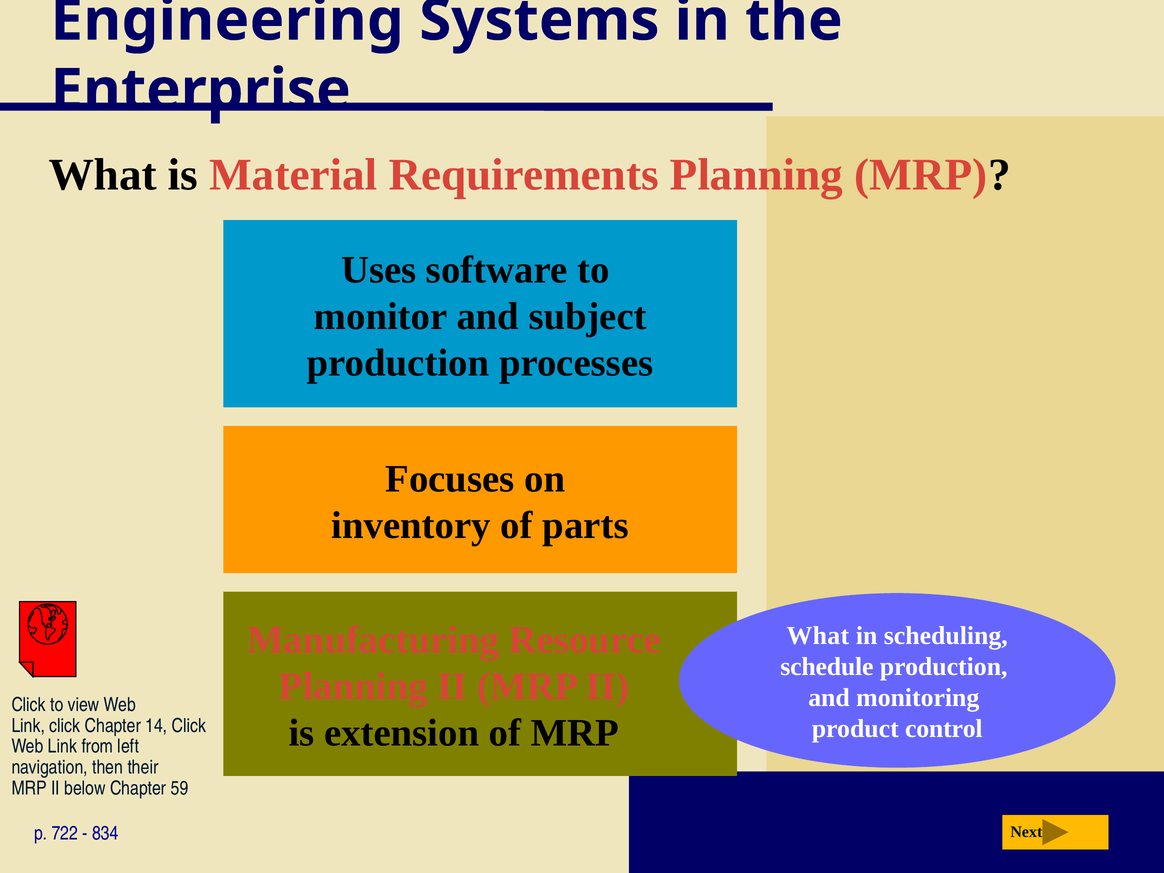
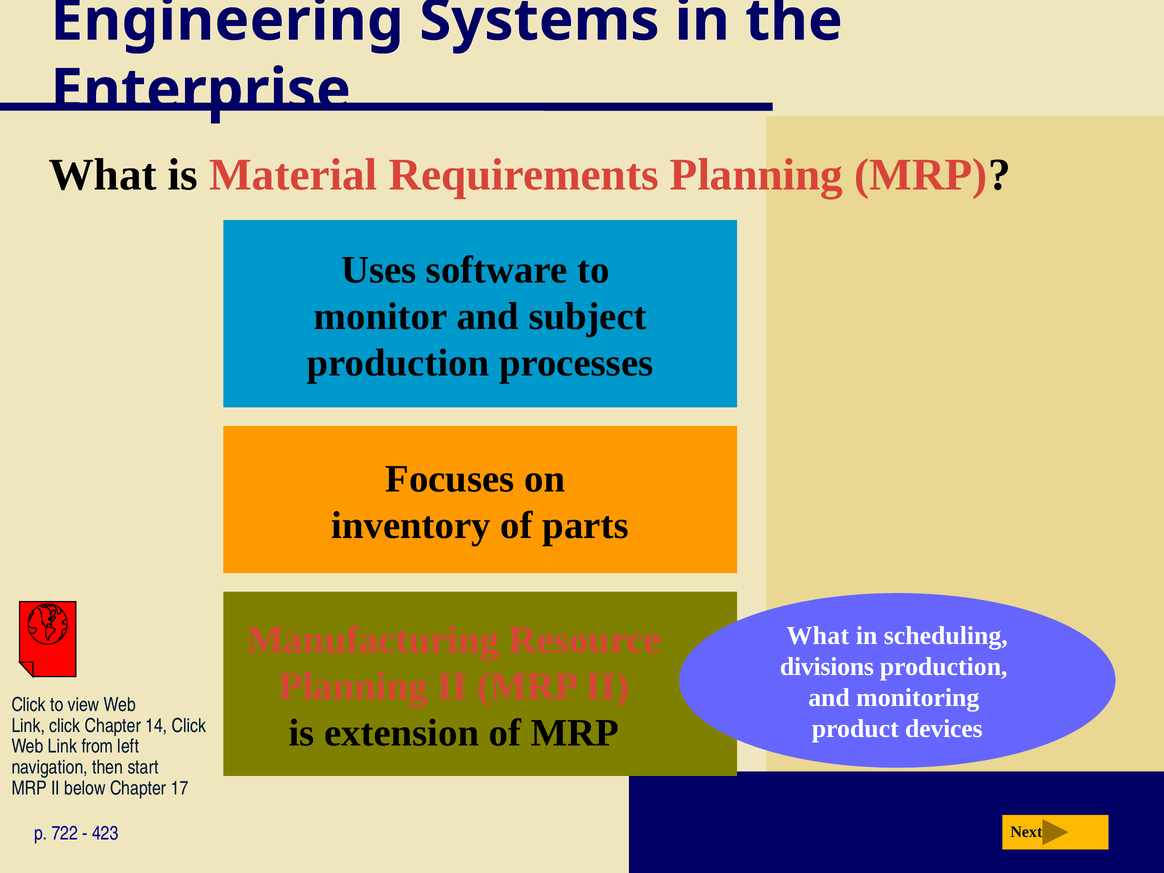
schedule: schedule -> divisions (827, 667)
control: control -> devices (944, 729)
their: their -> start (143, 768)
59: 59 -> 17 (180, 788)
834: 834 -> 423 (105, 833)
